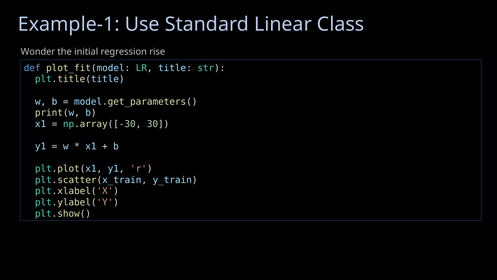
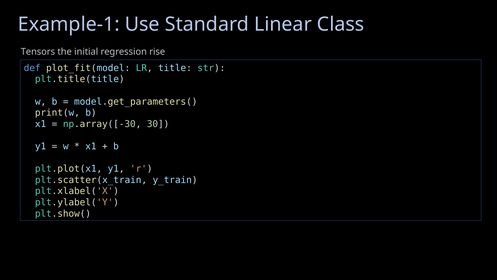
Wonder: Wonder -> Tensors (38, 52)
